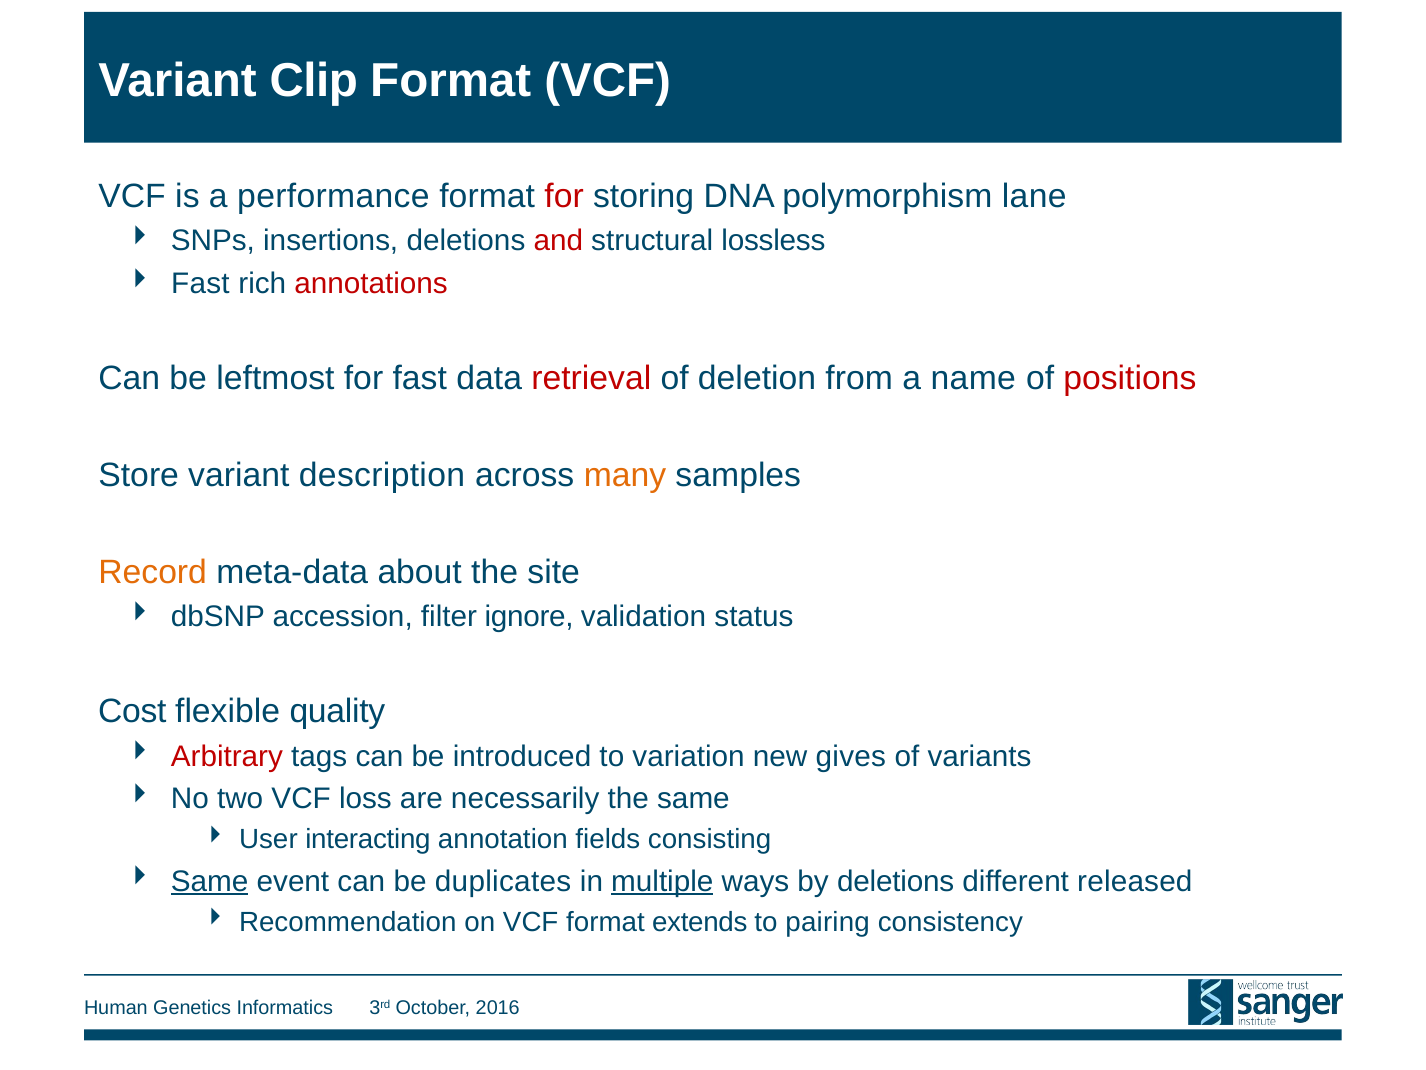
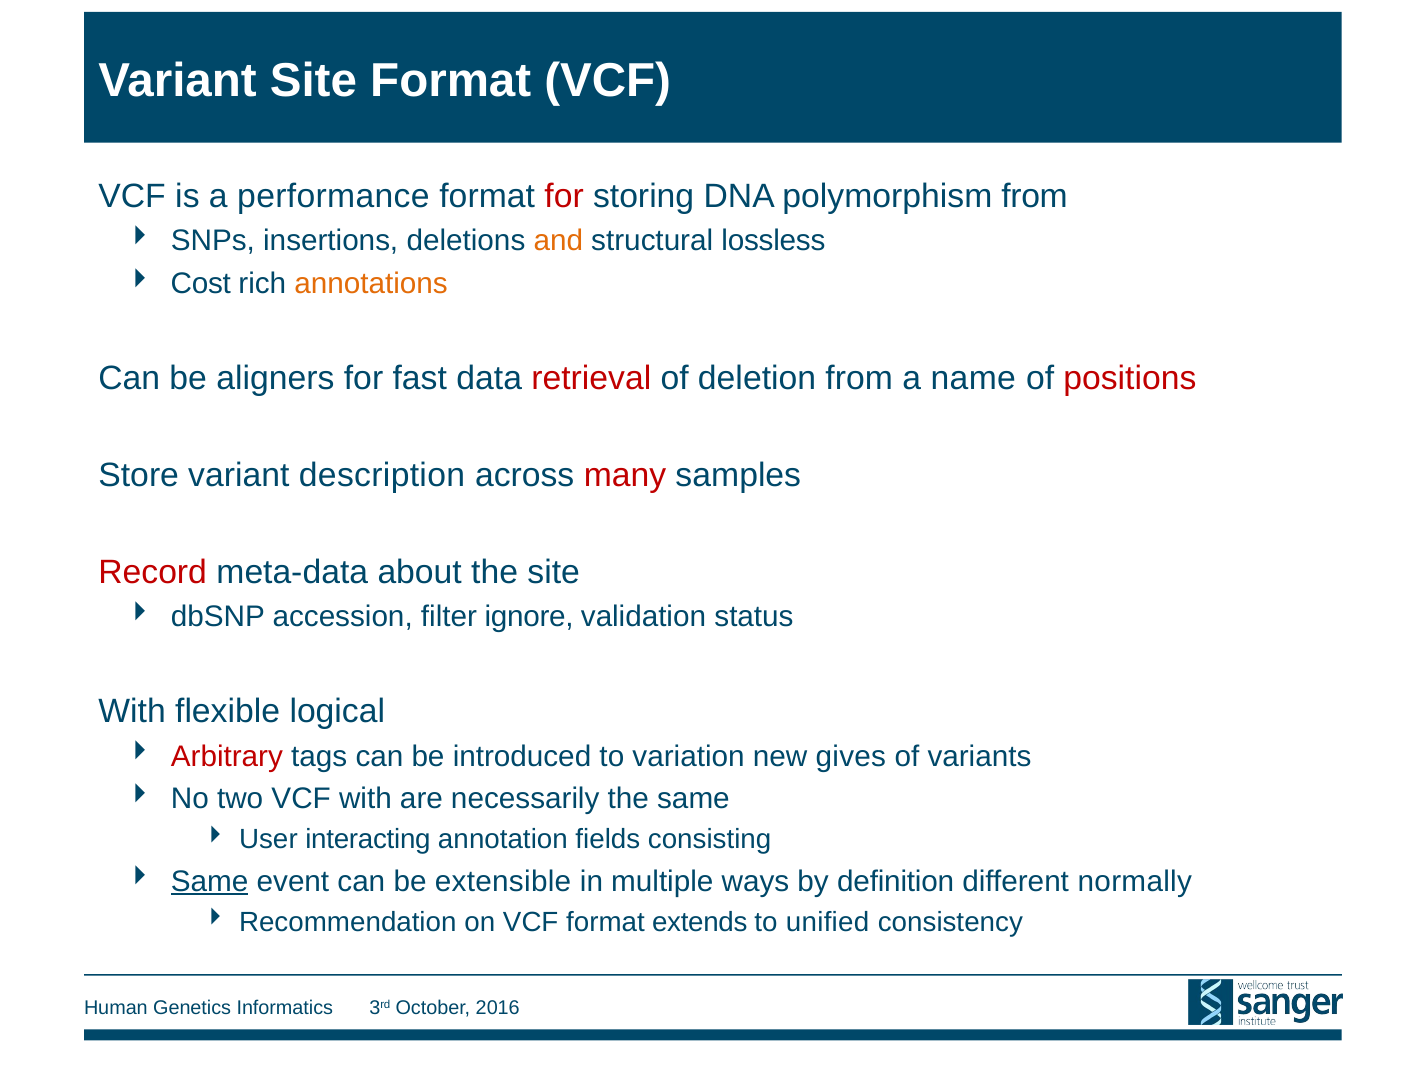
Variant Clip: Clip -> Site (313, 81)
polymorphism lane: lane -> from (1035, 196)
and colour: red -> orange (558, 241)
Fast: Fast -> Cost (201, 284)
annotations colour: red -> orange (371, 284)
leftmost: leftmost -> aligners (275, 378)
many colour: orange -> red (625, 475)
Record colour: orange -> red (153, 572)
Cost: Cost -> With (132, 711)
quality: quality -> logical (337, 711)
VCF loss: loss -> with (365, 799)
duplicates: duplicates -> extensible (503, 881)
multiple underline: present -> none (662, 881)
by deletions: deletions -> definition (896, 881)
released: released -> normally (1135, 881)
pairing: pairing -> unified (828, 922)
